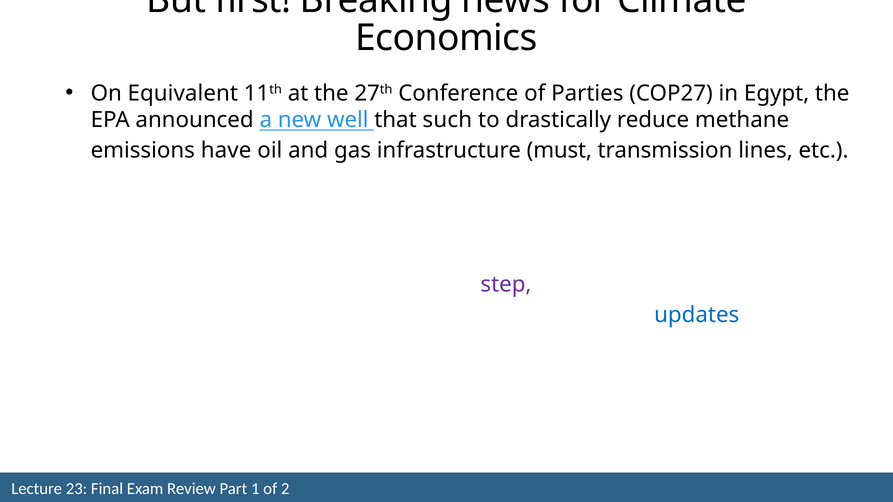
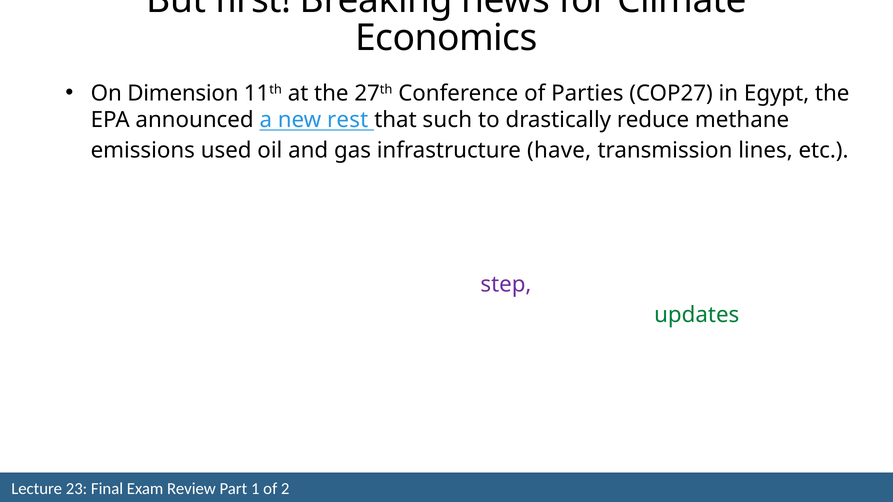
Equivalent: Equivalent -> Dimension (183, 93)
new well: well -> rest (348, 120)
have: have -> used (226, 151)
must: must -> have (559, 151)
updates colour: blue -> green (697, 315)
